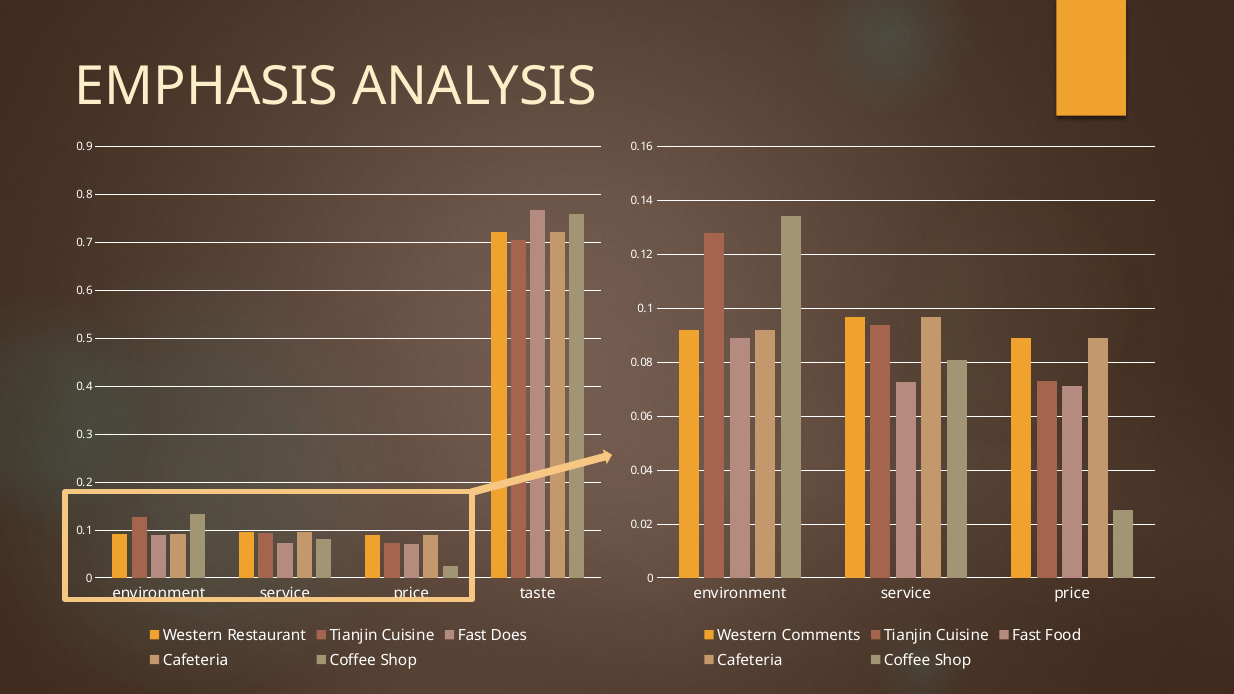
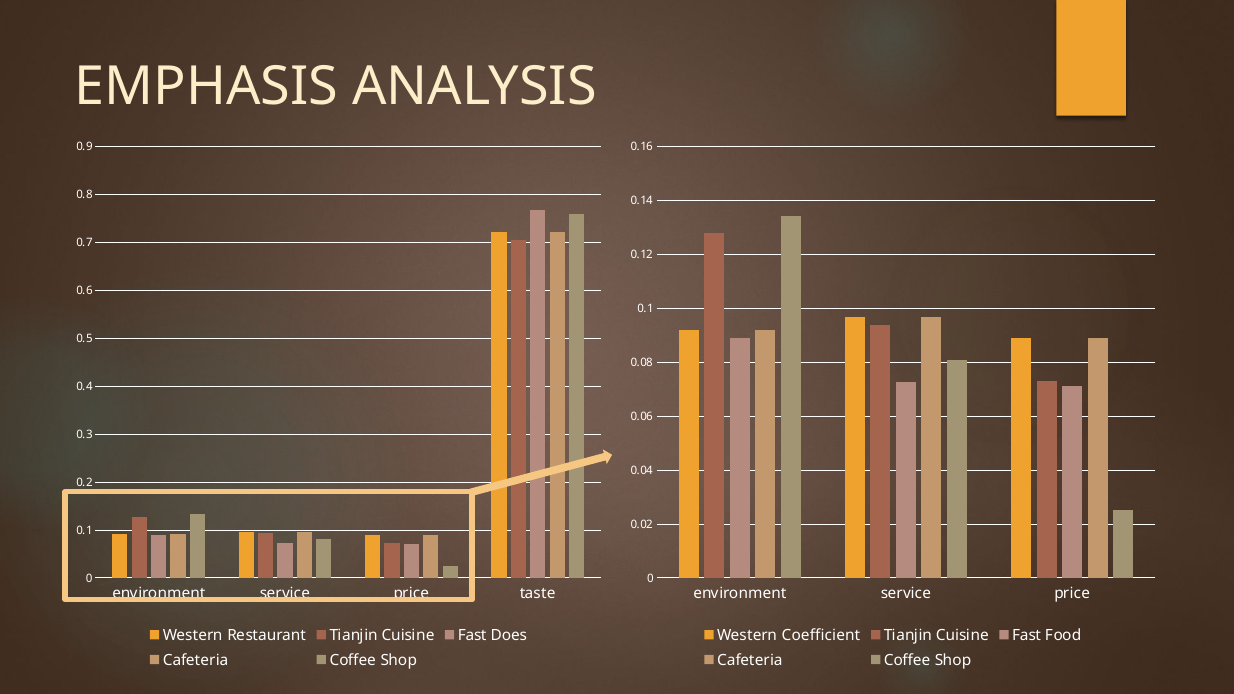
Comments: Comments -> Coefficient (821, 636)
